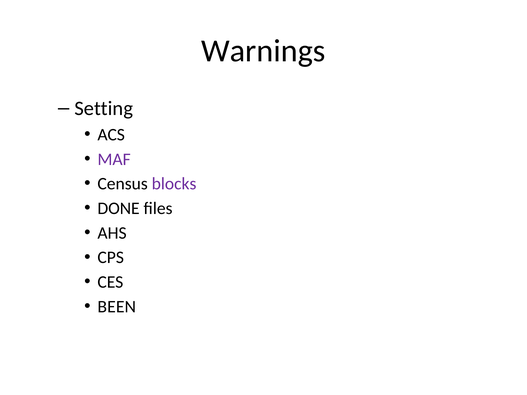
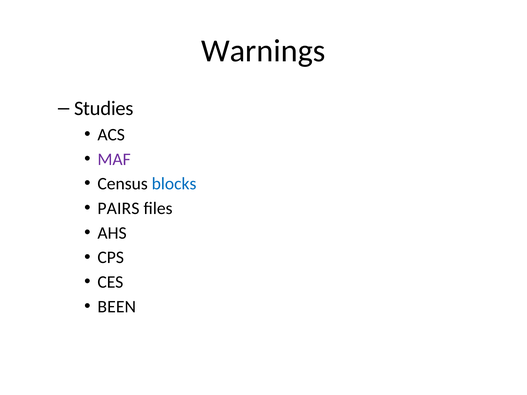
Setting: Setting -> Studies (104, 109)
blocks colour: purple -> blue (174, 184)
DONE: DONE -> PAIRS (118, 209)
